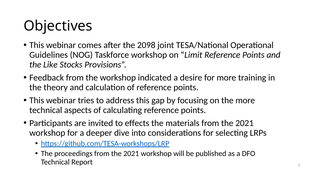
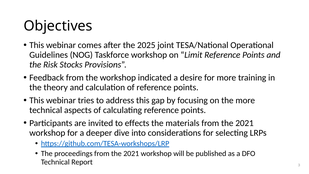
2098: 2098 -> 2025 (146, 45)
Like: Like -> Risk (50, 65)
